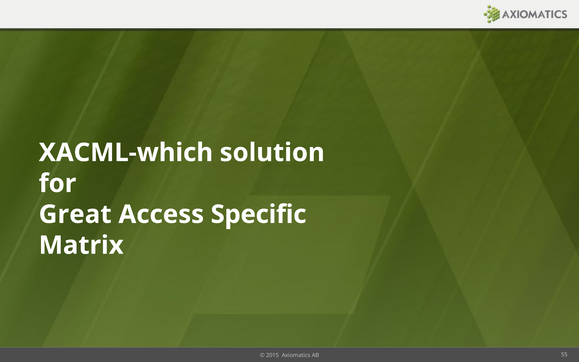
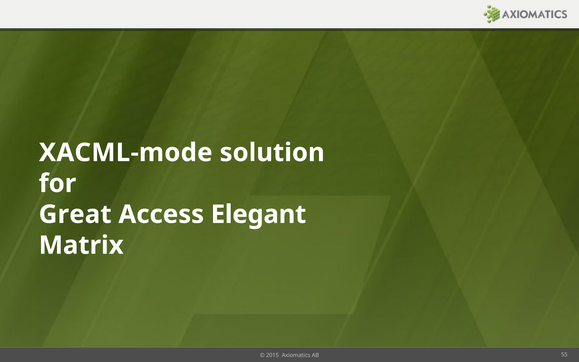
XACML-which: XACML-which -> XACML-mode (126, 153)
Specific: Specific -> Elegant (259, 214)
